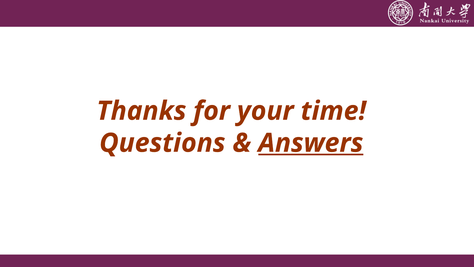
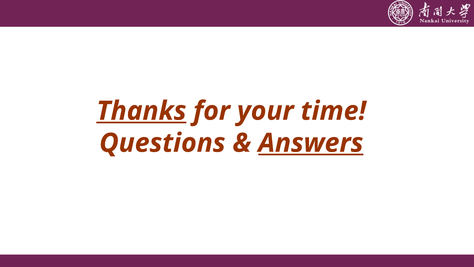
Thanks underline: none -> present (141, 111)
